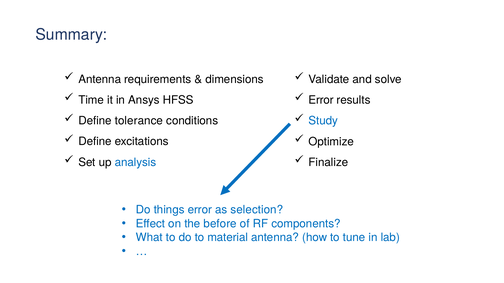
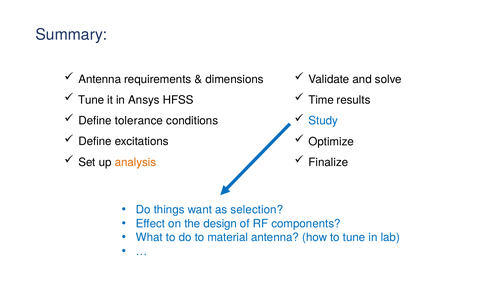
Time: Time -> Tune (91, 100)
Error: Error -> Time (321, 100)
analysis colour: blue -> orange (135, 163)
things error: error -> want (200, 210)
before: before -> design (220, 224)
